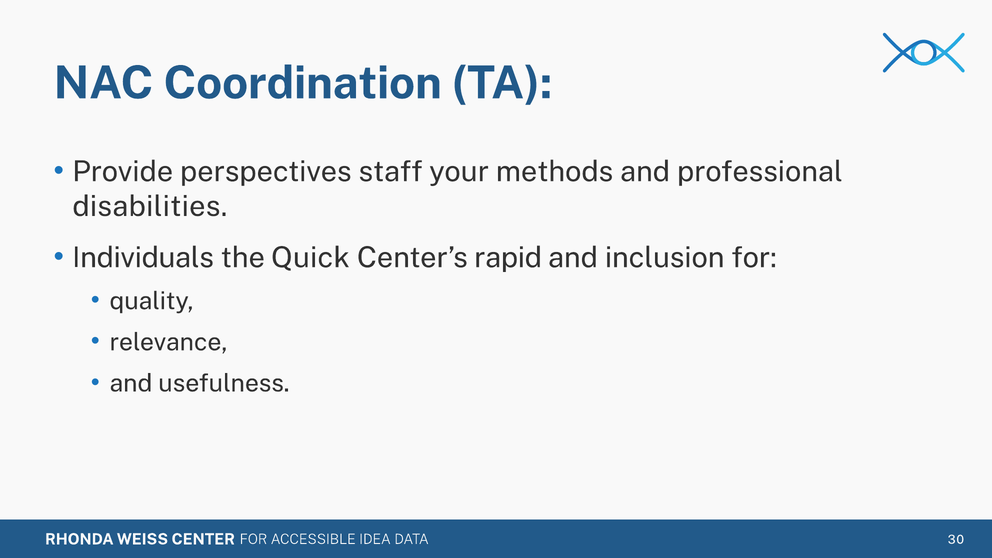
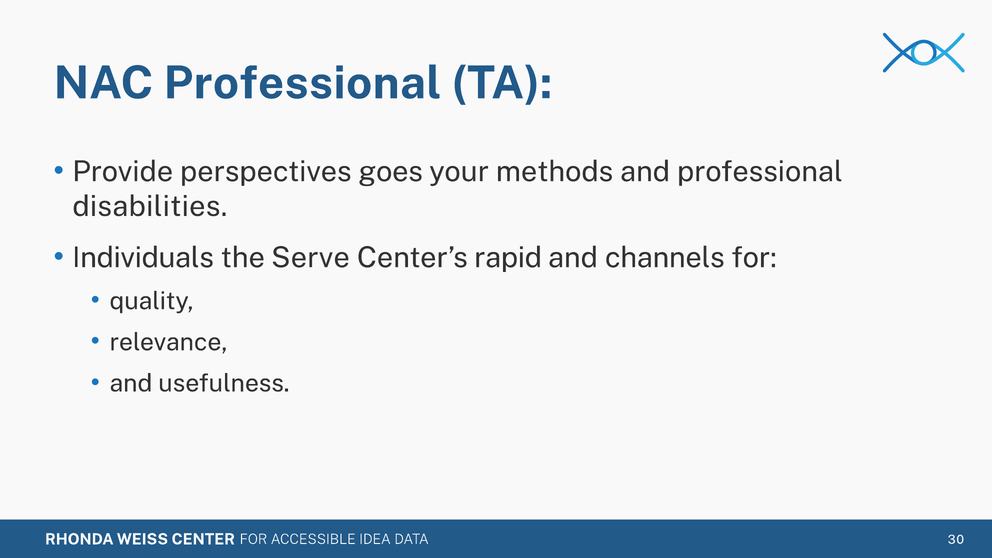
NAC Coordination: Coordination -> Professional (302, 83)
staff: staff -> goes (391, 172)
Quick: Quick -> Serve (310, 258)
inclusion: inclusion -> channels (665, 258)
